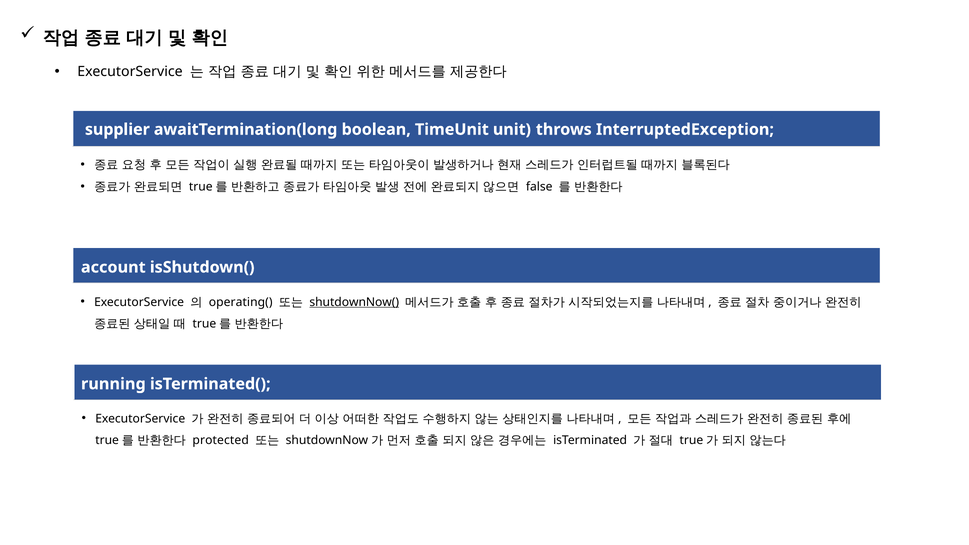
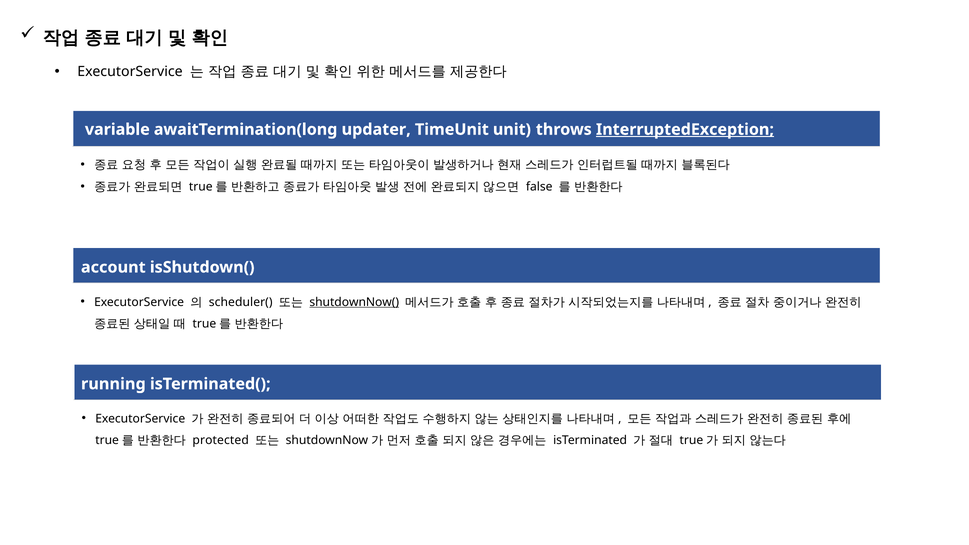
supplier: supplier -> variable (117, 129)
boolean: boolean -> updater (376, 129)
InterruptedException underline: none -> present (685, 129)
operating(: operating( -> scheduler( (241, 302)
